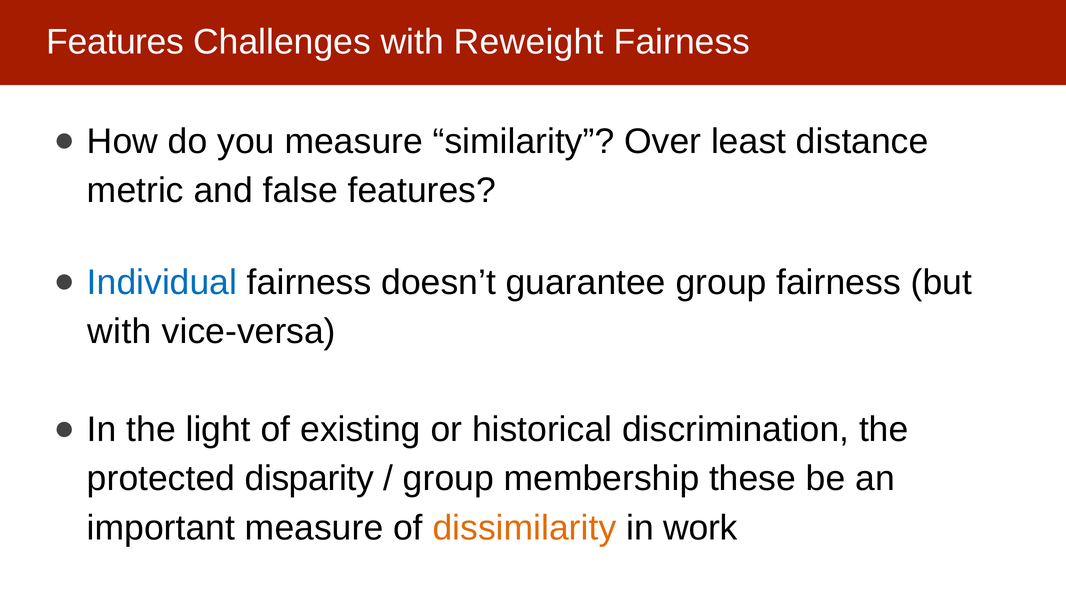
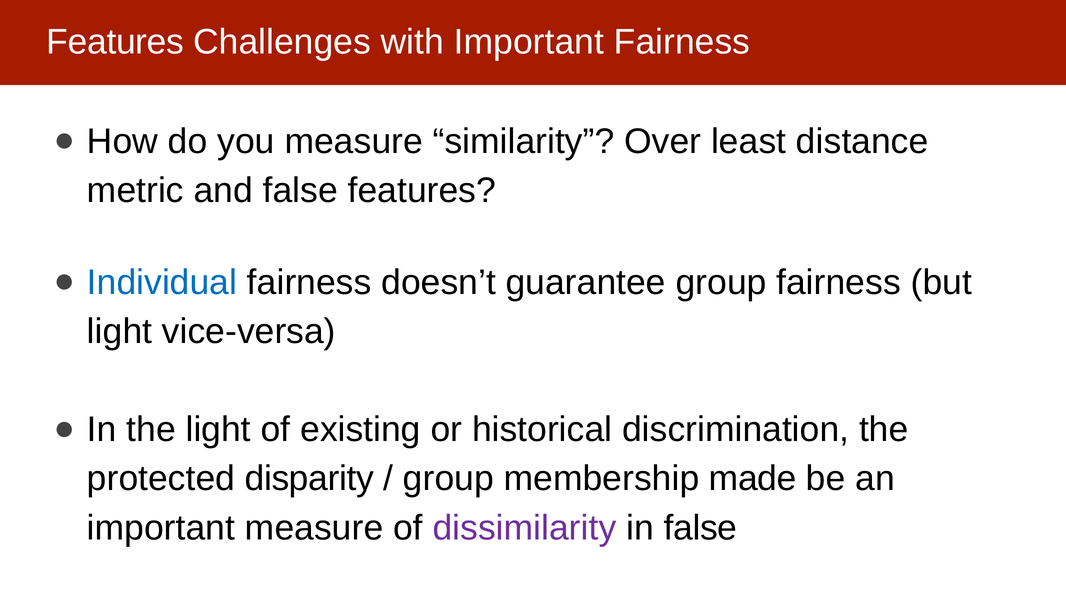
with Reweight: Reweight -> Important (529, 42)
with: with -> light (120, 331)
these: these -> made (753, 478)
dissimilarity colour: orange -> purple (525, 527)
in work: work -> false (700, 527)
